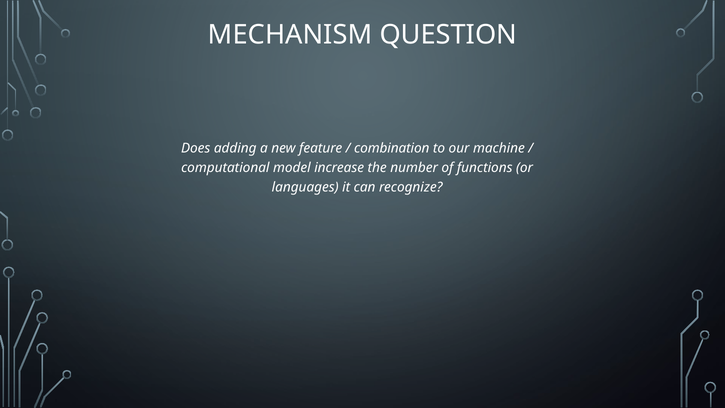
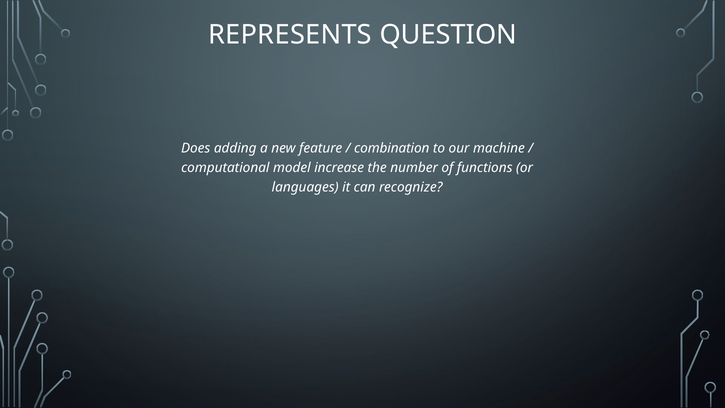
MECHANISM: MECHANISM -> REPRESENTS (290, 35)
